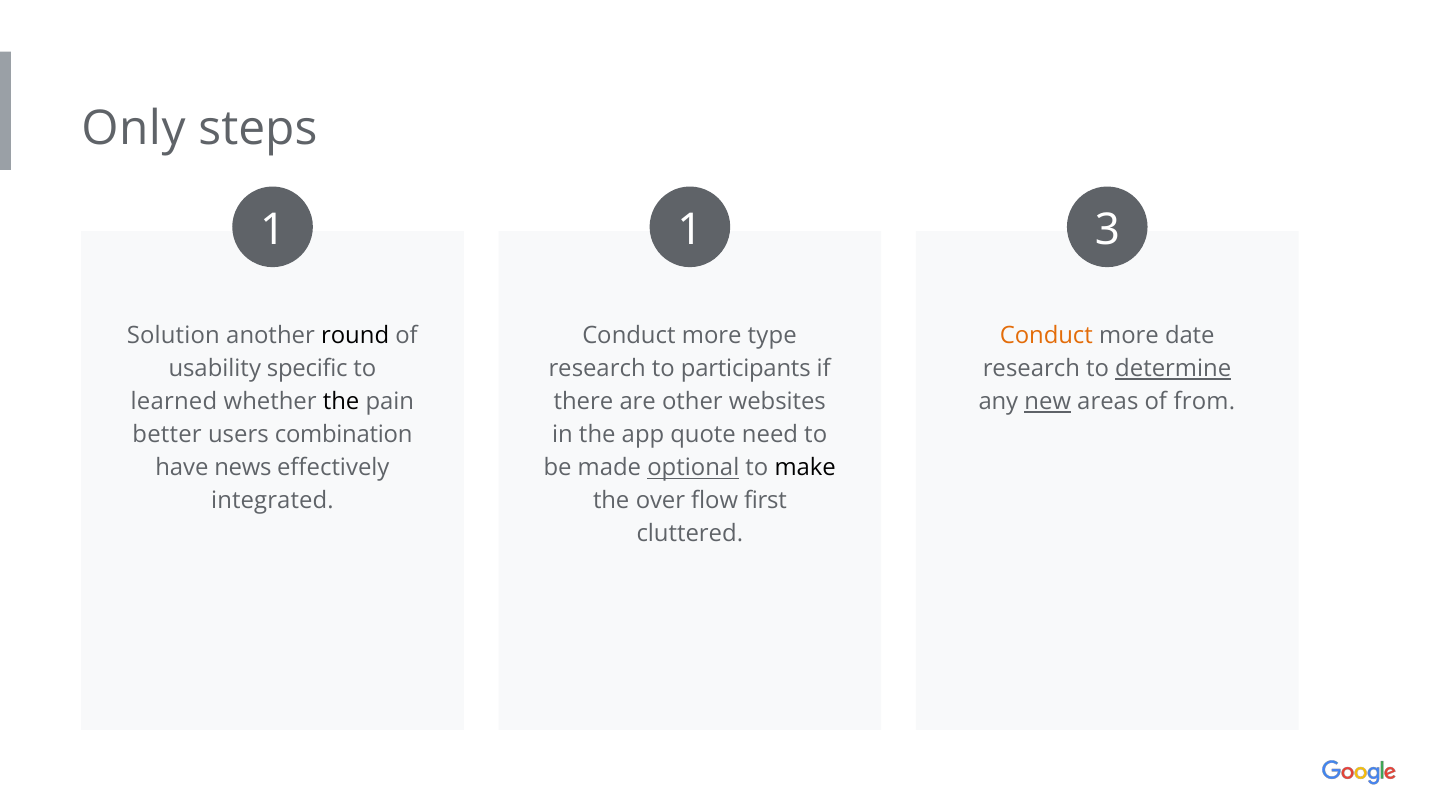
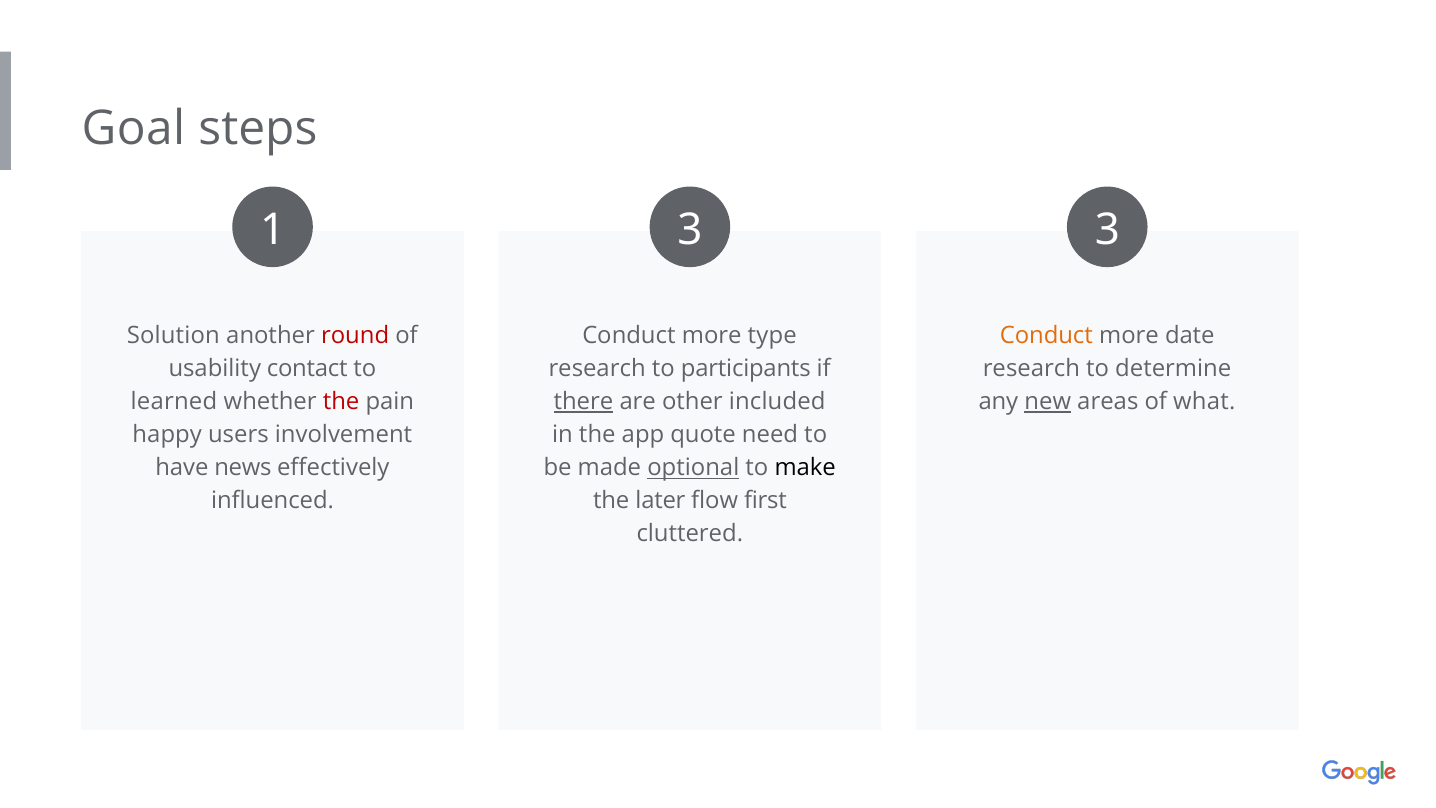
Only: Only -> Goal (133, 129)
1 1: 1 -> 3 (690, 230)
round colour: black -> red (355, 336)
specific: specific -> contact (307, 369)
determine underline: present -> none (1173, 369)
the colour: black -> red (341, 402)
there underline: none -> present (583, 402)
websites: websites -> included (777, 402)
from: from -> what (1204, 402)
better: better -> happy (167, 435)
combination: combination -> involvement (344, 435)
integrated: integrated -> influenced (273, 501)
over: over -> later (660, 501)
